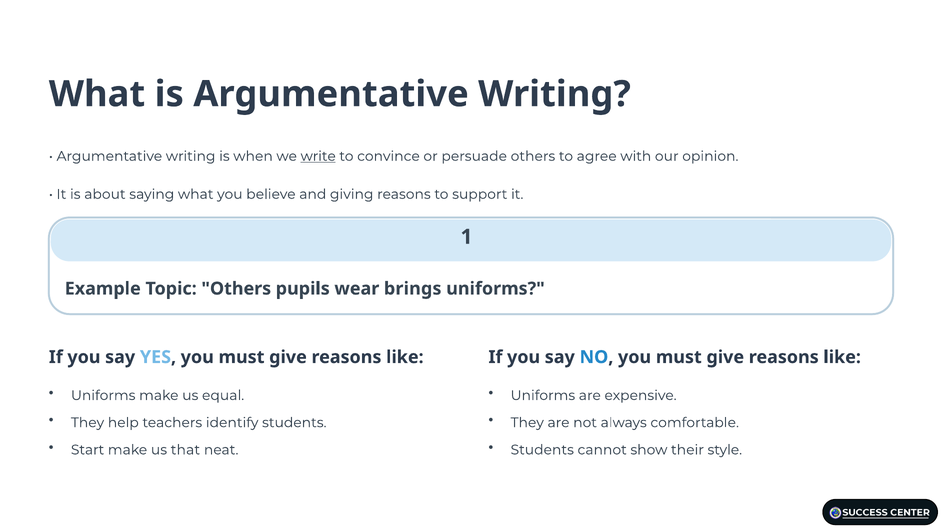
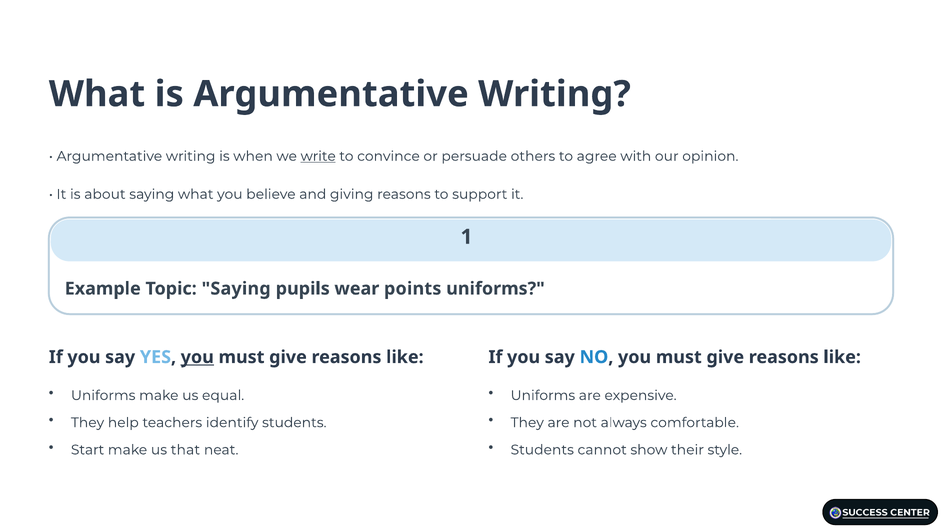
Topic Others: Others -> Saying (236, 289)
brings: brings -> points (413, 289)
you underline: none -> present (197, 357)
